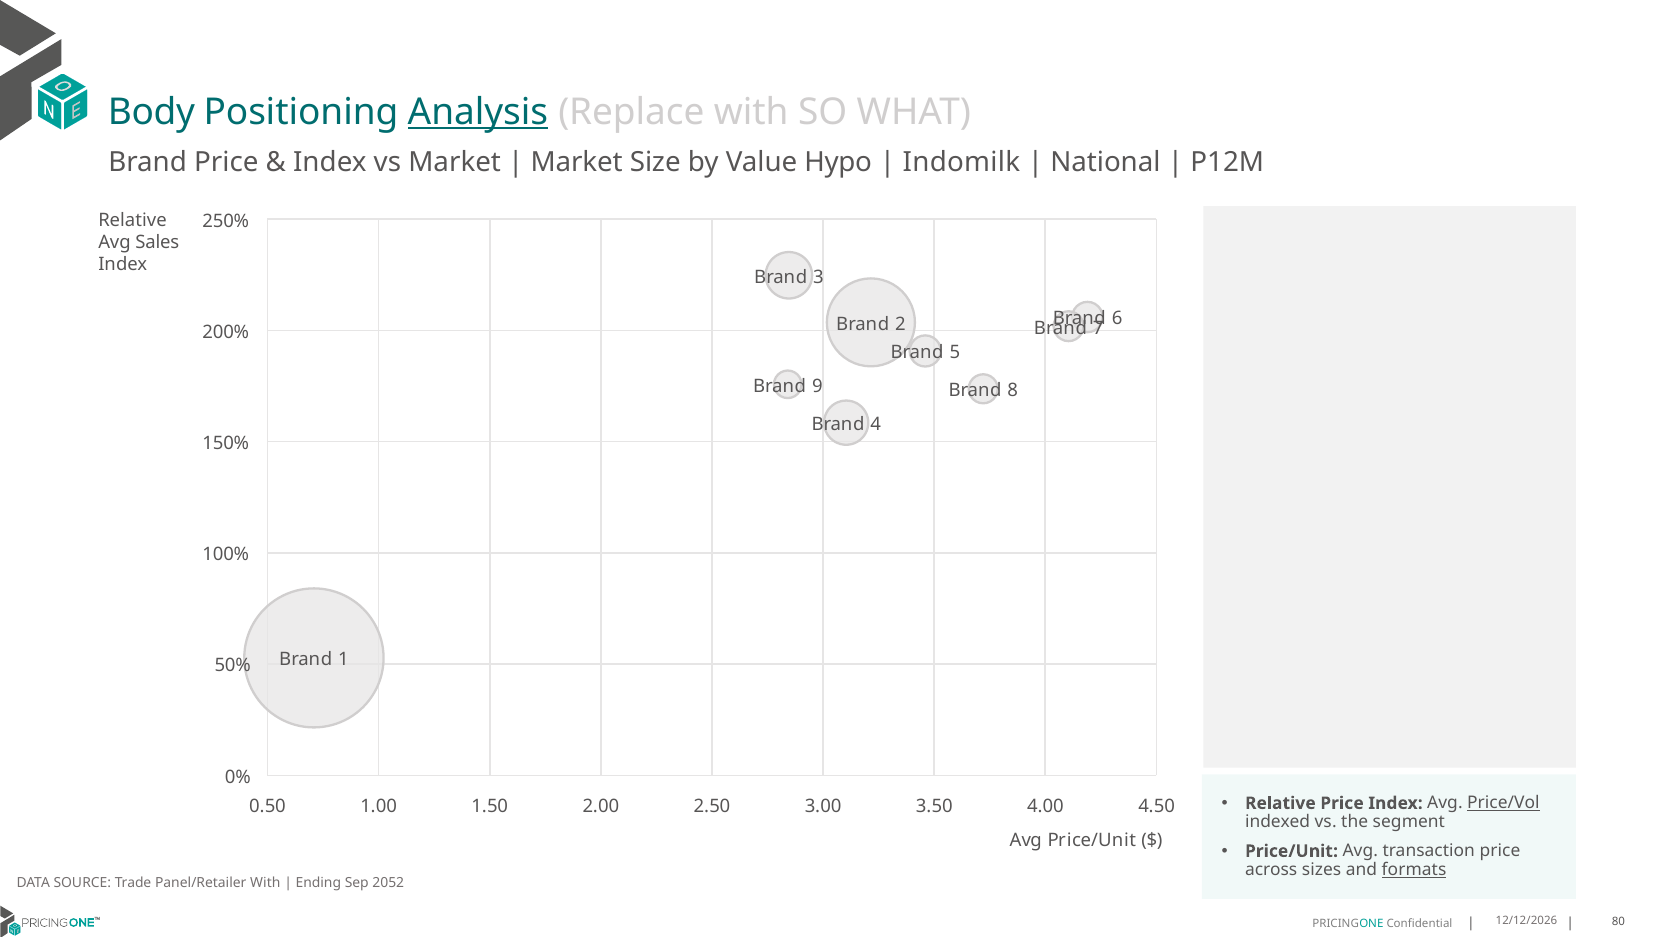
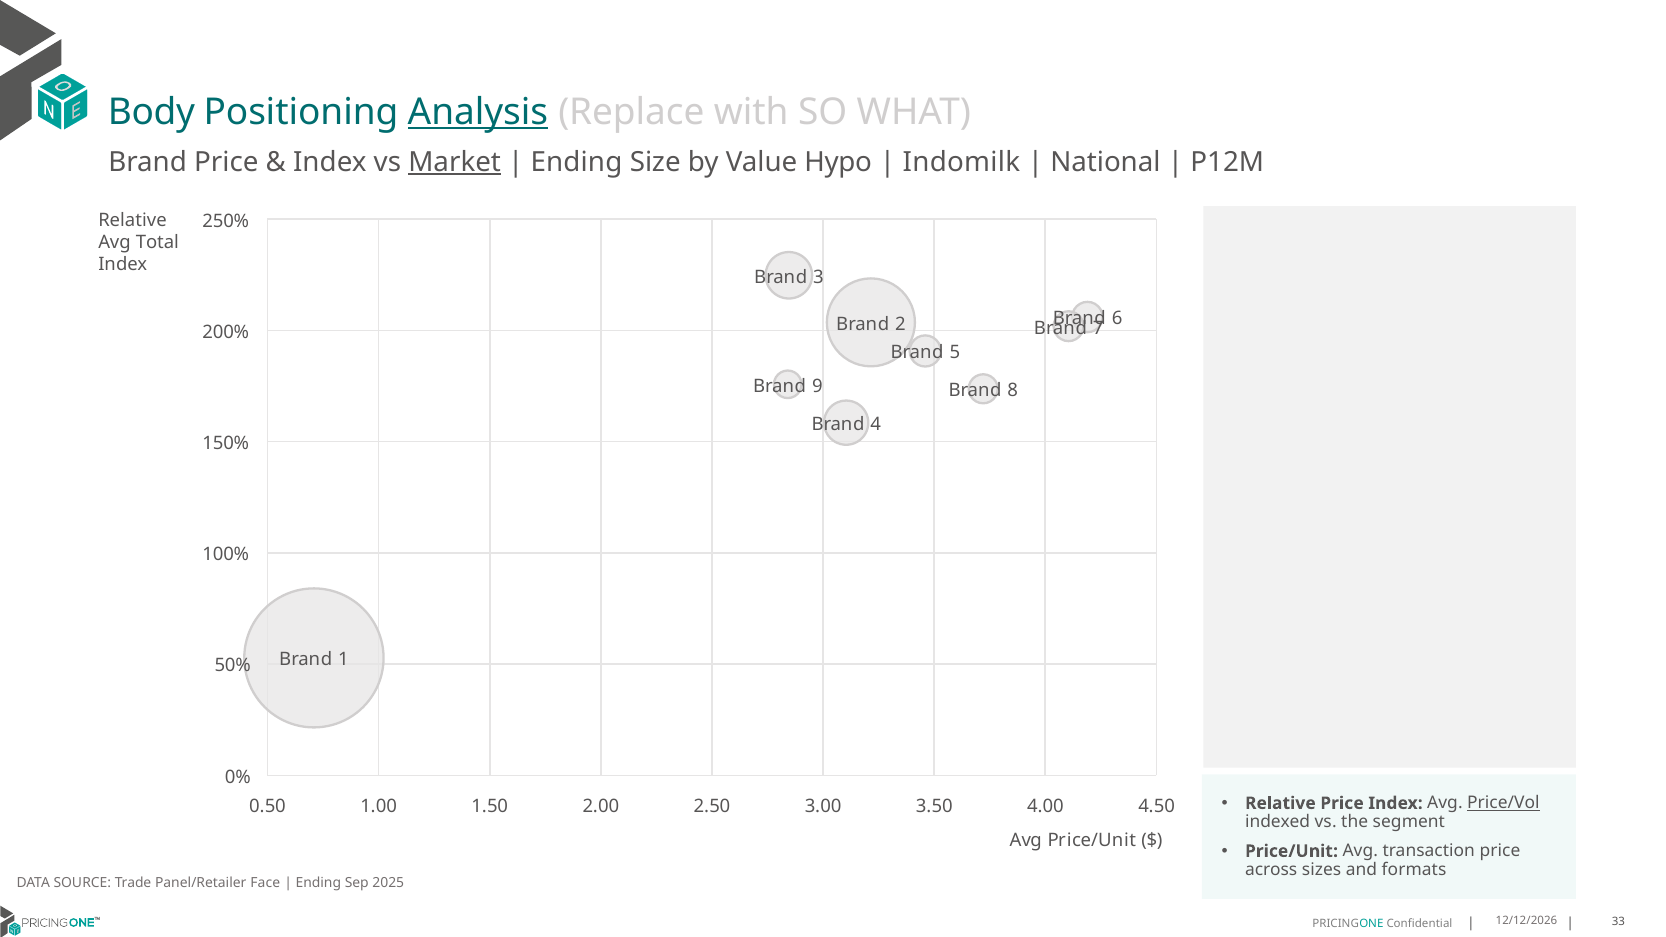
Market underline: none -> present (455, 162)
Market: Market -> Ending (576, 162)
Sales: Sales -> Total (157, 242)
formats underline: present -> none (1414, 870)
Panel/Retailer With: With -> Face (265, 883)
2052: 2052 -> 2025 (388, 883)
80: 80 -> 33 (1618, 921)
